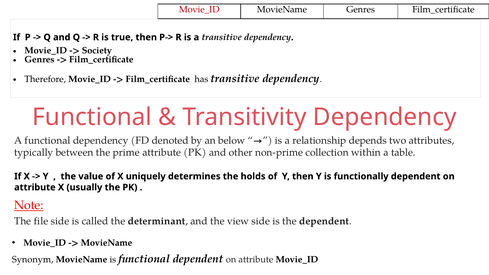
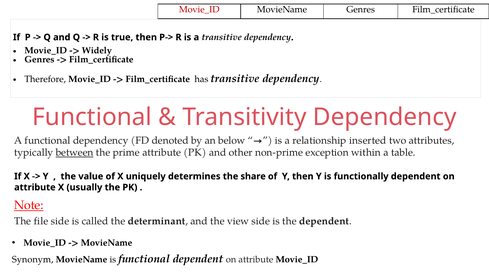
Society: Society -> Widely (97, 51)
depends: depends -> inserted (368, 140)
between underline: none -> present (75, 153)
collection: collection -> exception (327, 153)
holds: holds -> share (253, 176)
